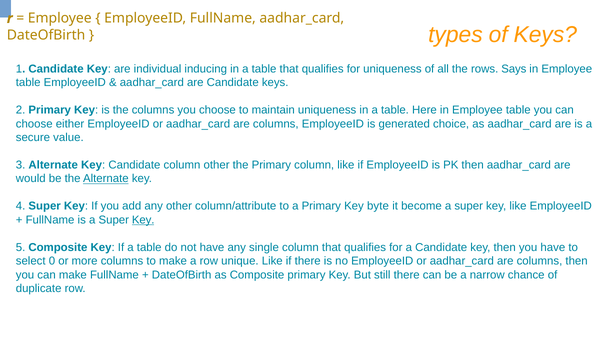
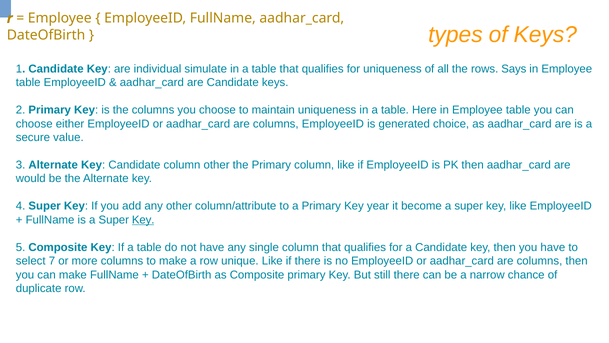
inducing: inducing -> simulate (206, 69)
Alternate underline: present -> none (106, 178)
byte: byte -> year (378, 206)
0: 0 -> 7 (52, 261)
